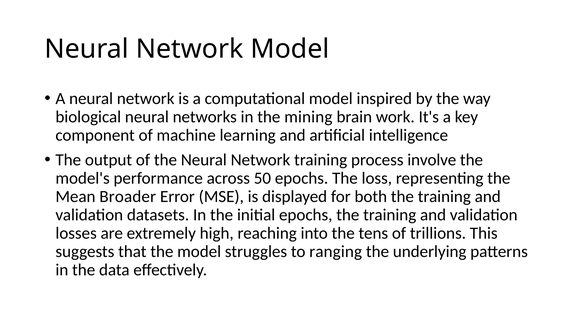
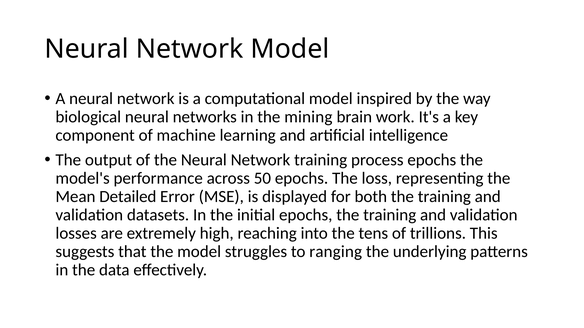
process involve: involve -> epochs (432, 160)
Broader: Broader -> Detailed (128, 197)
